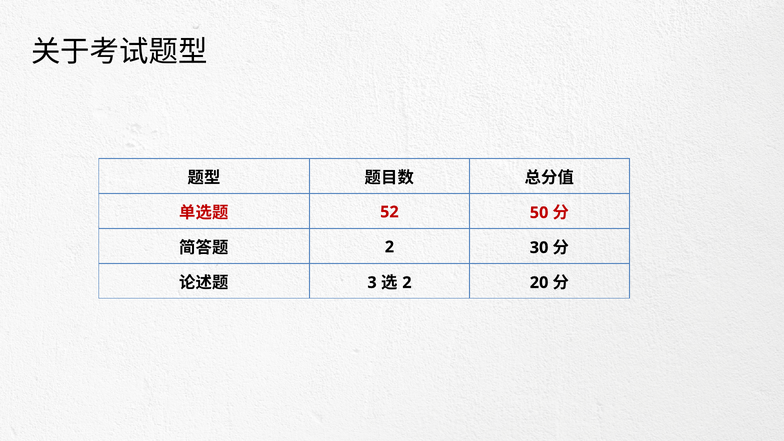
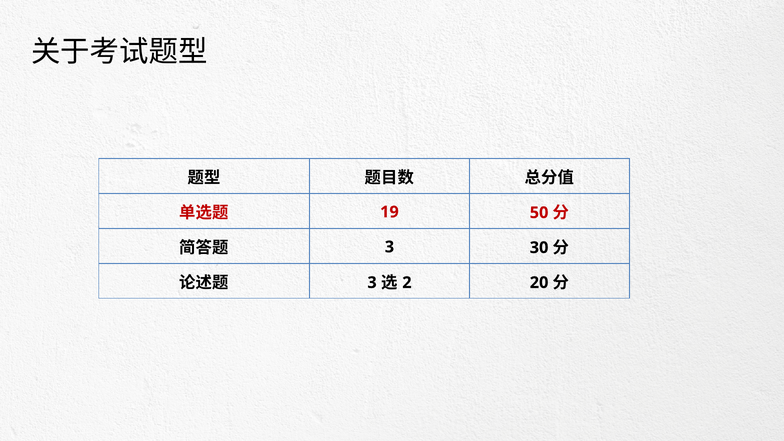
52: 52 -> 19 (389, 212)
2: 2 -> 3 (389, 247)
